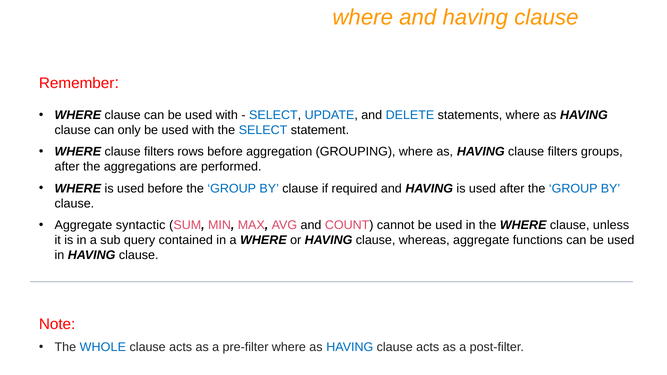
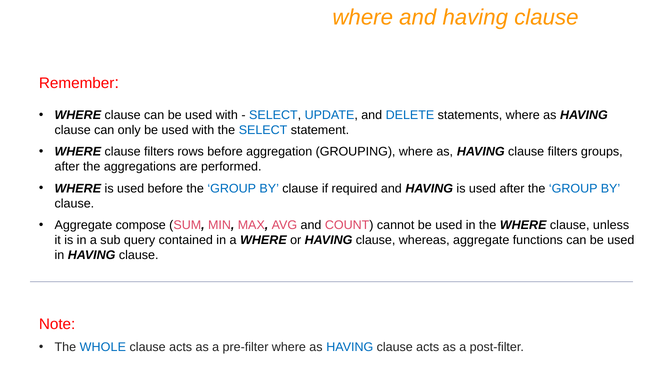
syntactic: syntactic -> compose (141, 225)
